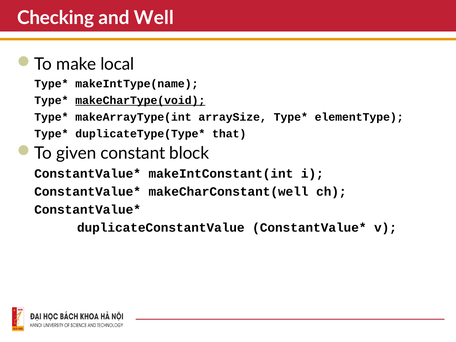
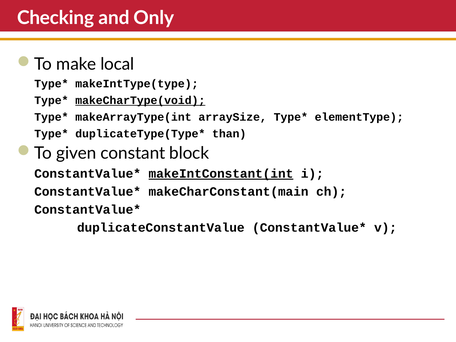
Well: Well -> Only (154, 18)
makeIntType(name: makeIntType(name -> makeIntType(type (137, 84)
that: that -> than (229, 134)
makeIntConstant(int underline: none -> present (221, 174)
makeCharConstant(well: makeCharConstant(well -> makeCharConstant(main (229, 192)
